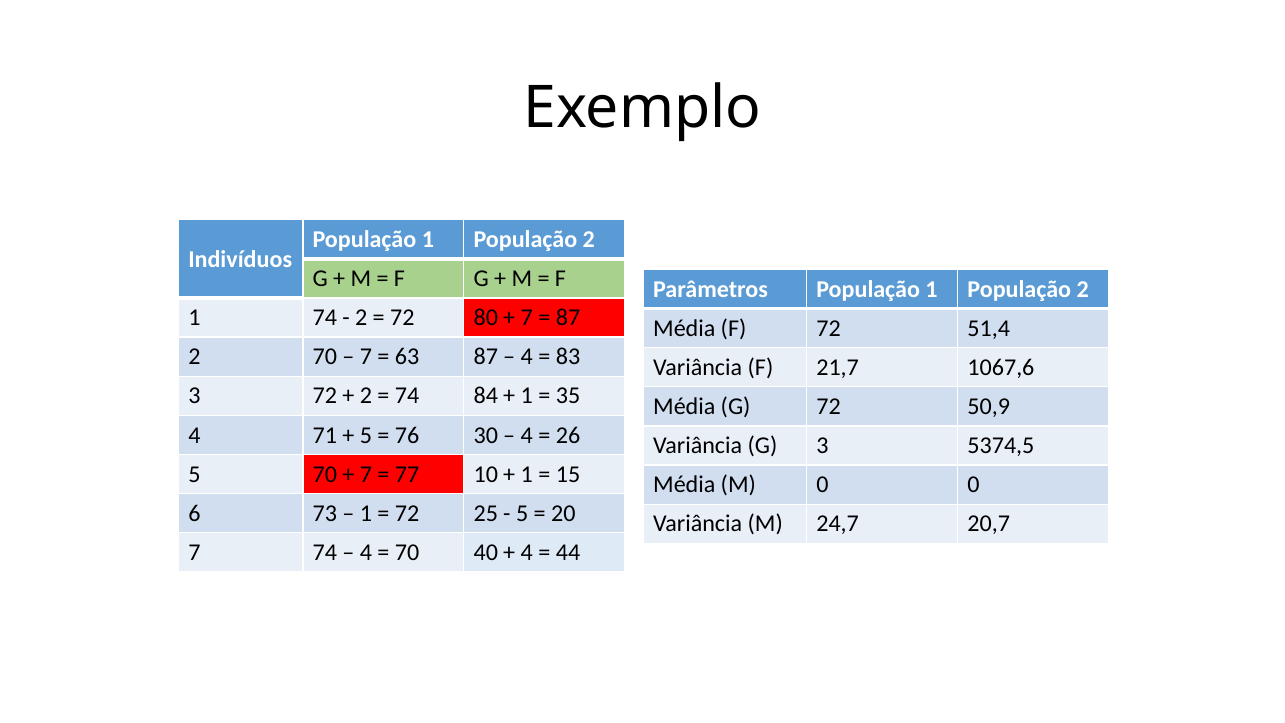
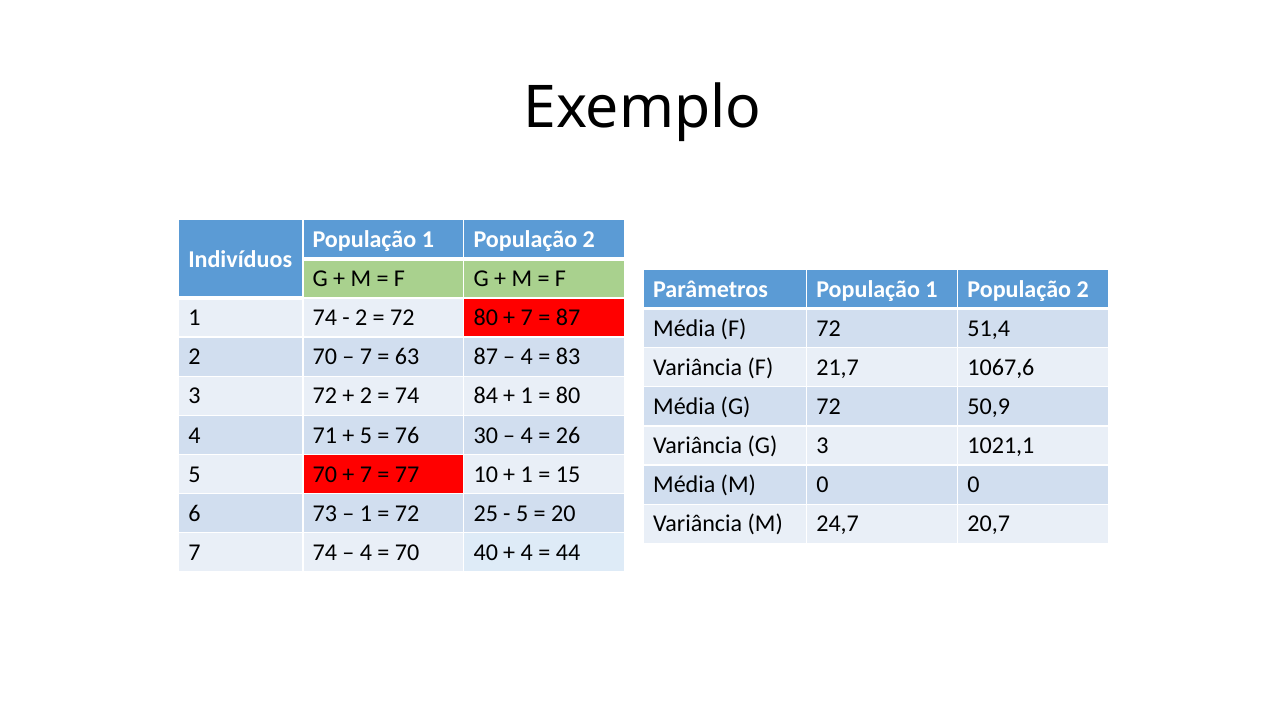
35: 35 -> 80 (568, 396)
5374,5: 5374,5 -> 1021,1 (1001, 446)
